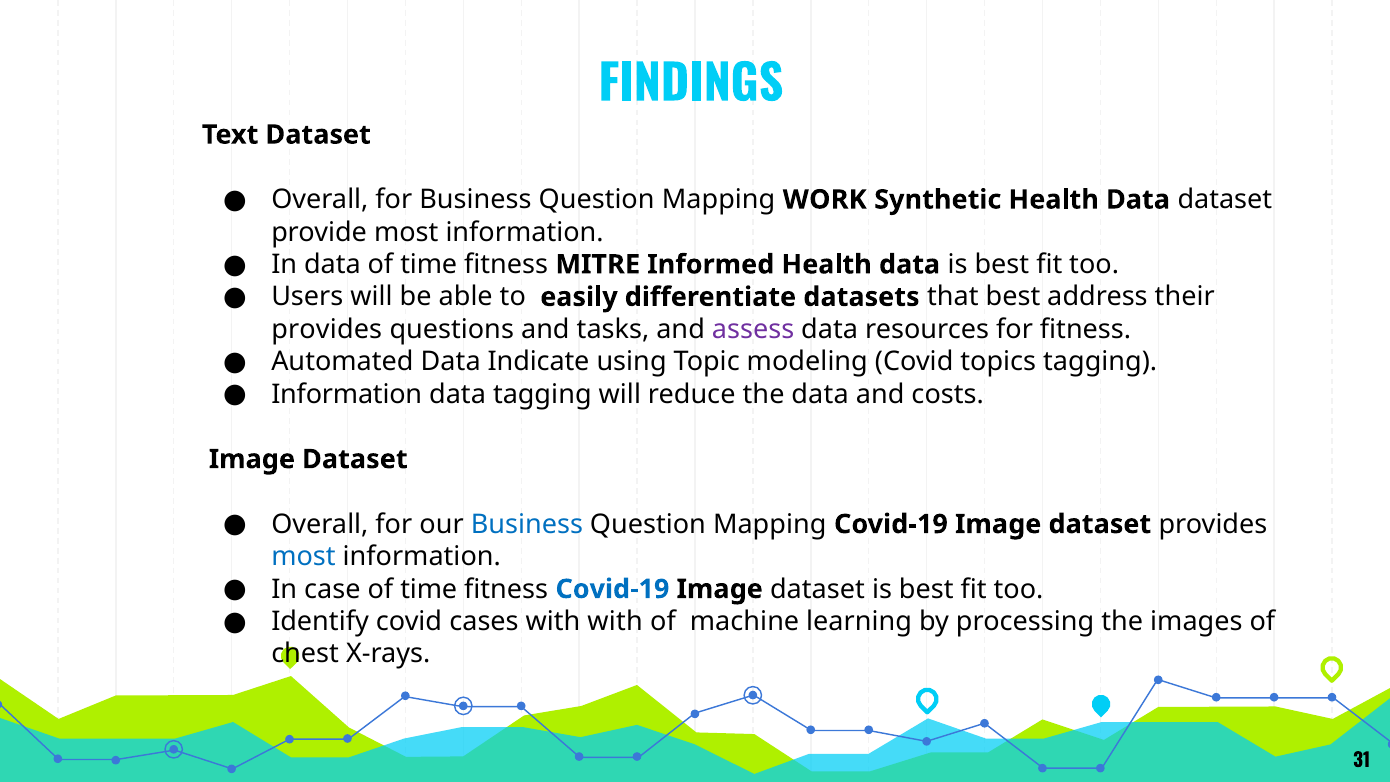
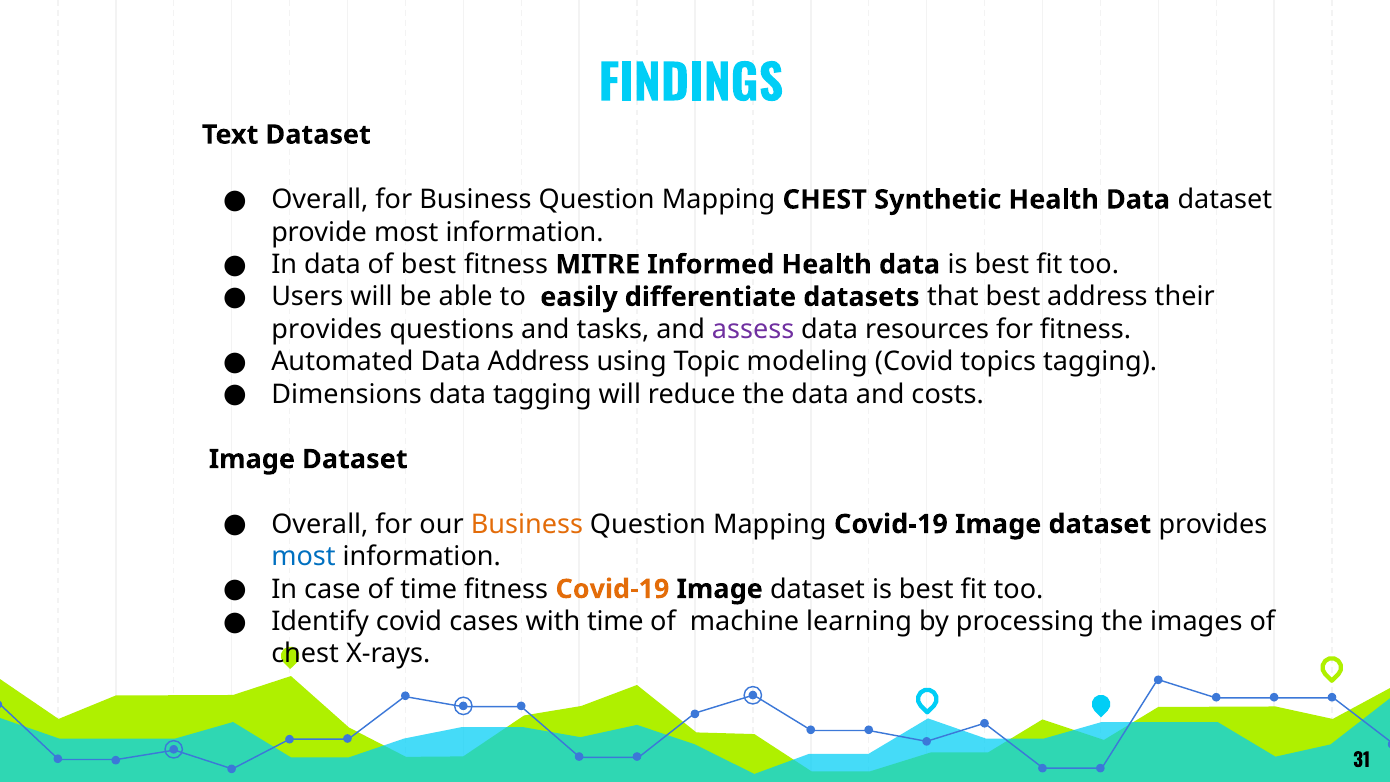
Mapping WORK: WORK -> CHEST (825, 200)
time: time -> best (429, 265)
Data Indicate: Indicate -> Address (539, 362)
Information: Information -> Dimensions (347, 394)
Business colour: blue -> orange (527, 524)
Covid-19 colour: blue -> orange (612, 589)
with with: with -> time (615, 622)
